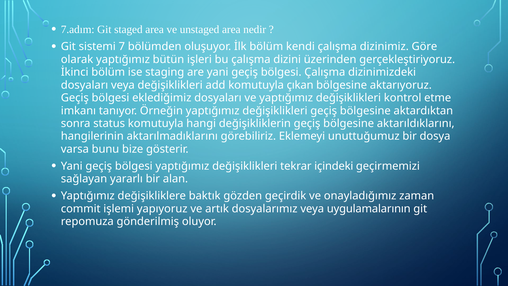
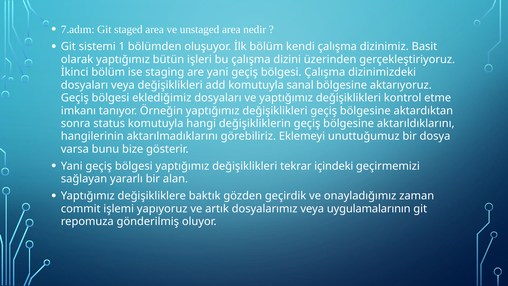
7: 7 -> 1 (122, 47)
Göre: Göre -> Basit (424, 47)
çıkan: çıkan -> sanal (300, 85)
